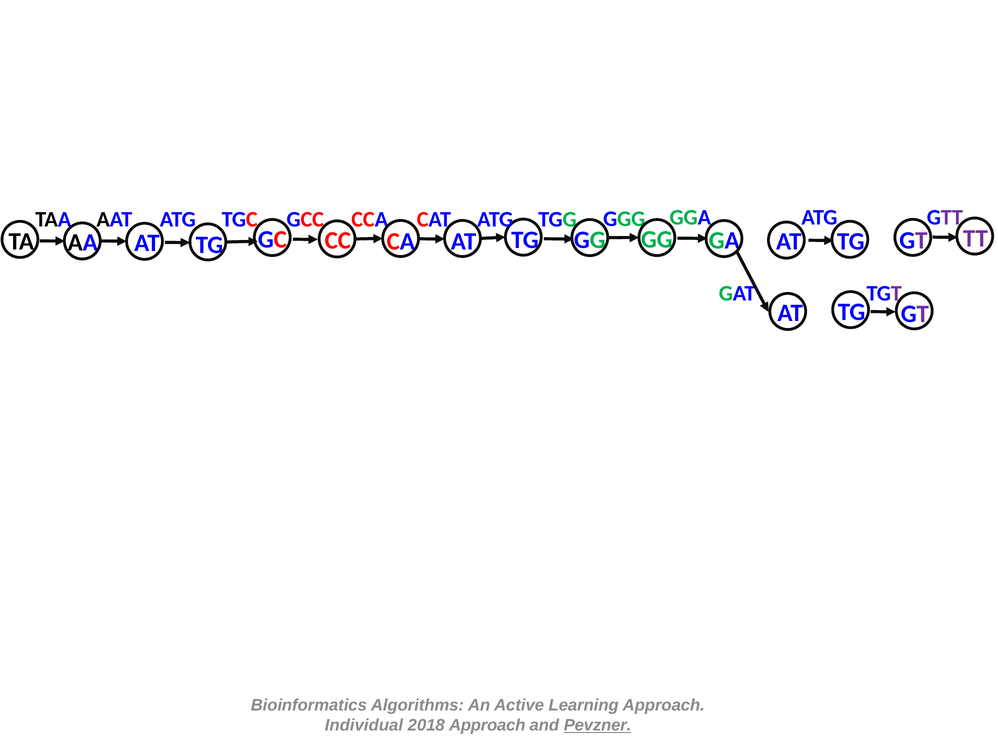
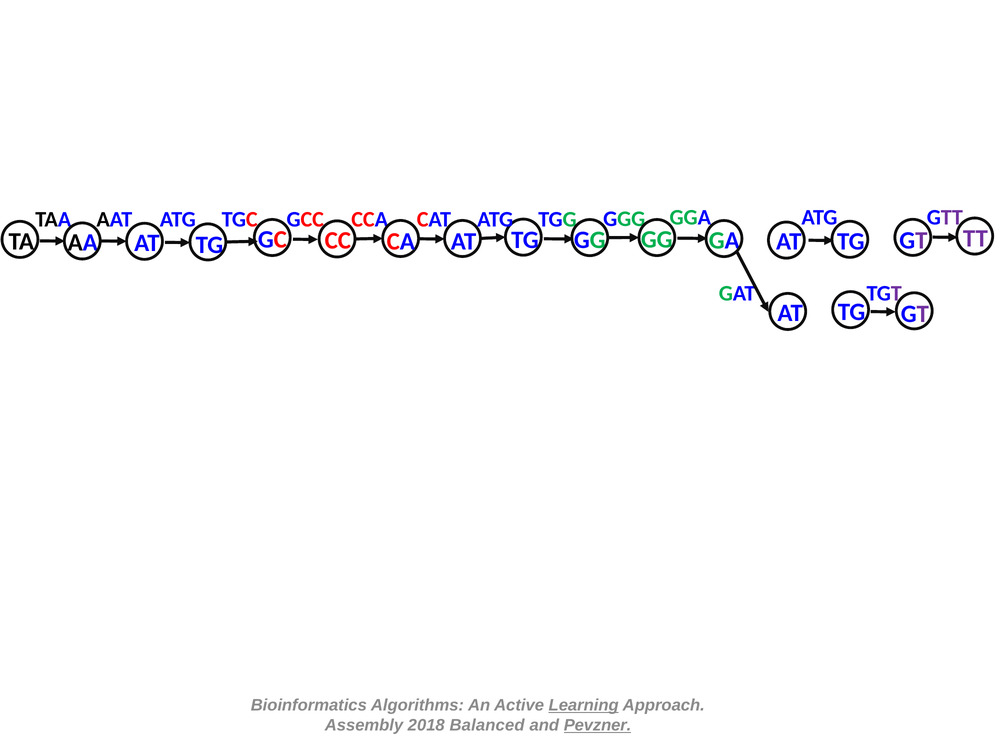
Learning underline: none -> present (584, 705)
Individual: Individual -> Assembly (364, 725)
2018 Approach: Approach -> Balanced (487, 725)
